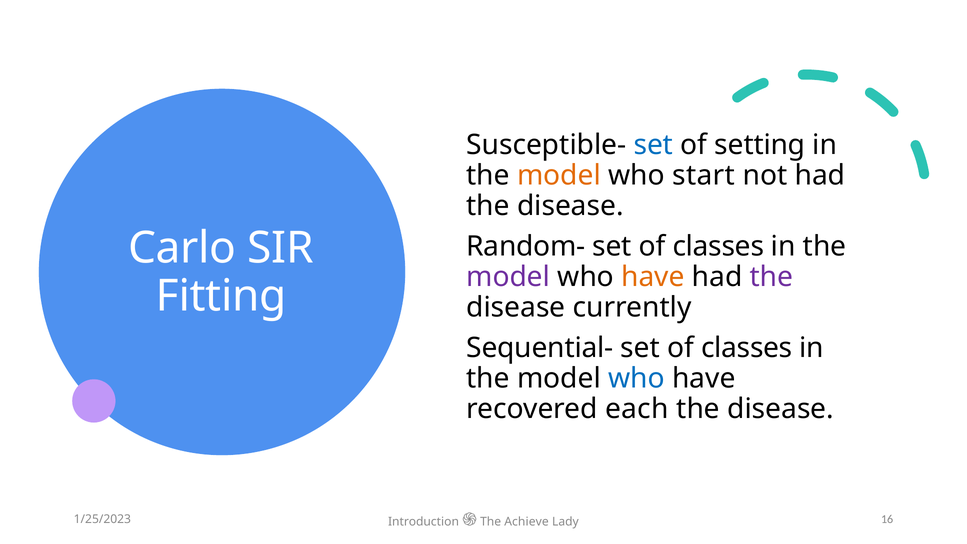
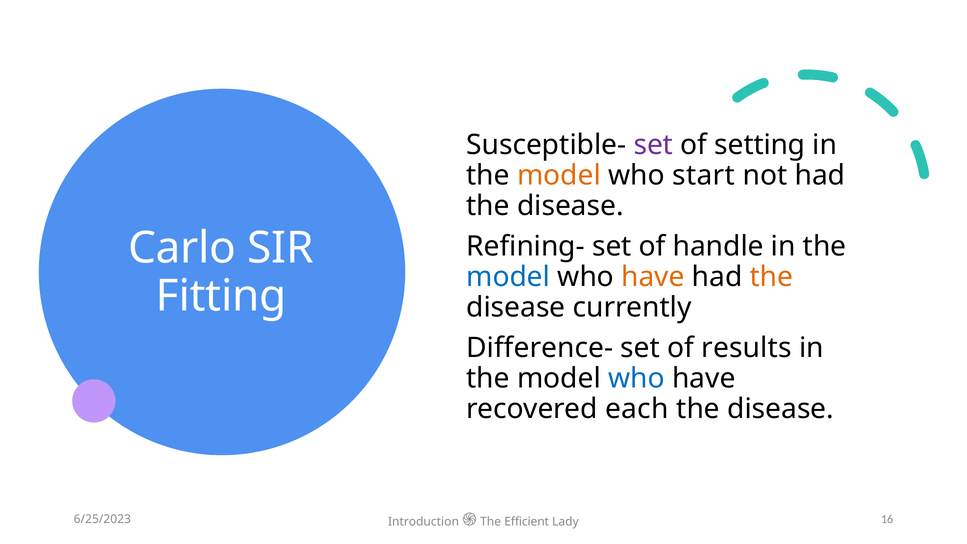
set colour: blue -> purple (653, 145)
Random-: Random- -> Refining- (526, 246)
classes: classes -> handle (718, 246)
model colour: purple -> blue (508, 277)
the colour: purple -> orange (772, 277)
Sequential-: Sequential- -> Difference- (540, 348)
classes: classes -> results (747, 348)
1/25/2023: 1/25/2023 -> 6/25/2023 (102, 519)
Achieve: Achieve -> Efficient (527, 522)
